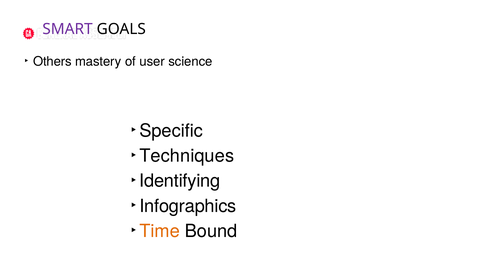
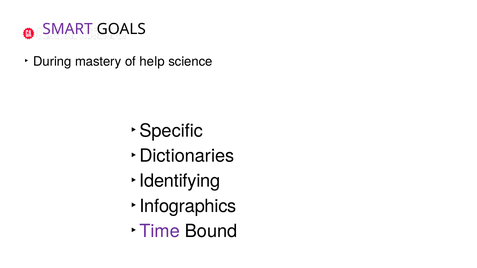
Others: Others -> During (52, 61)
user: user -> help (152, 61)
Techniques: Techniques -> Dictionaries (187, 156)
Time colour: orange -> purple (160, 231)
